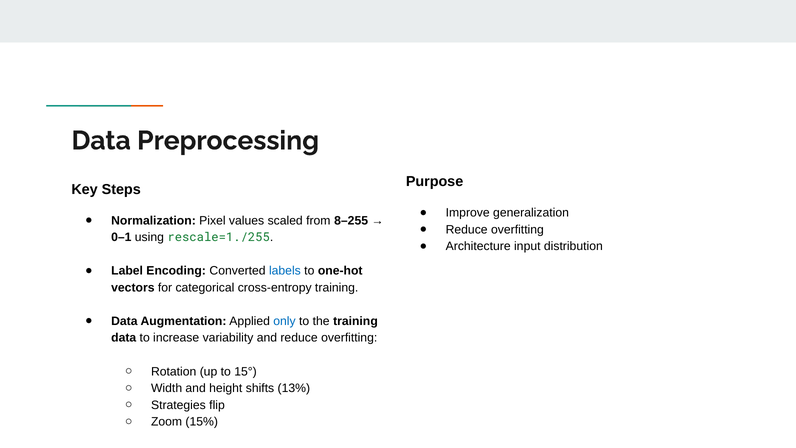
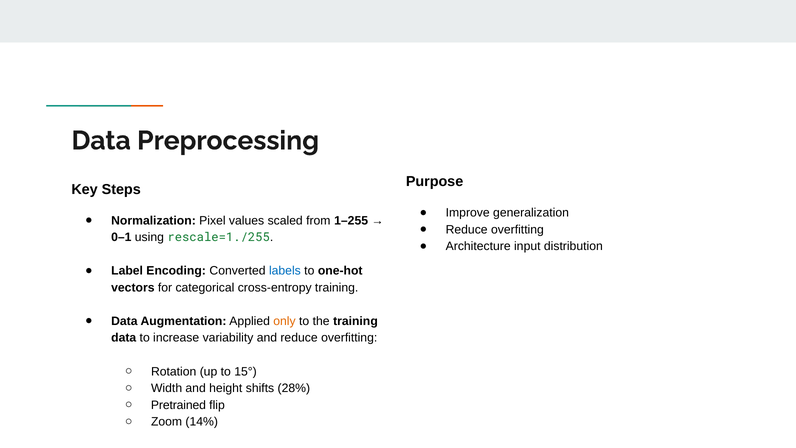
8–255: 8–255 -> 1–255 (351, 220)
only colour: blue -> orange (284, 321)
13%: 13% -> 28% (294, 388)
Strategies: Strategies -> Pretrained (178, 405)
15%: 15% -> 14% (202, 422)
